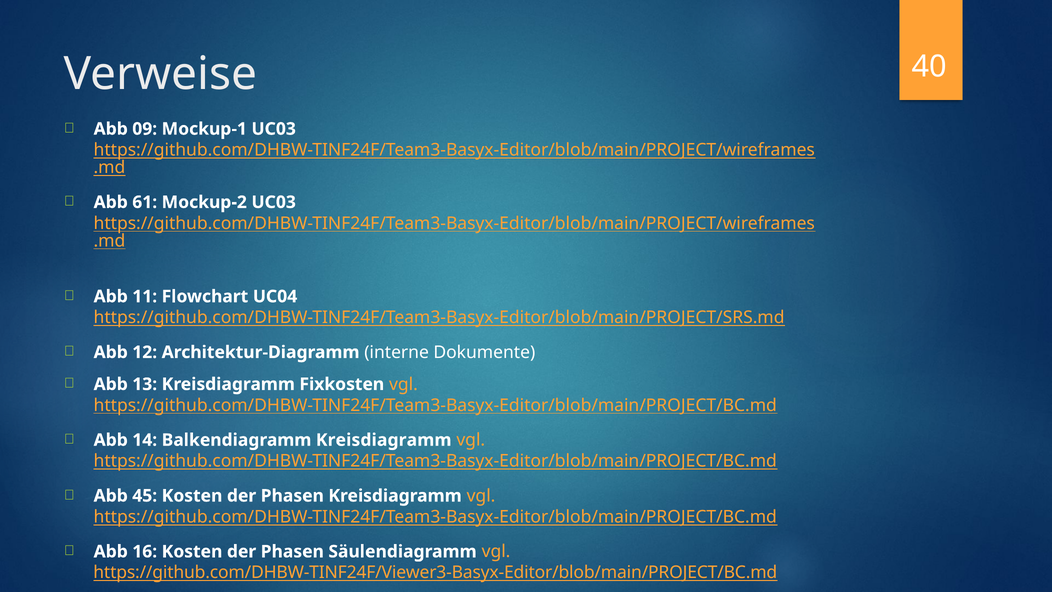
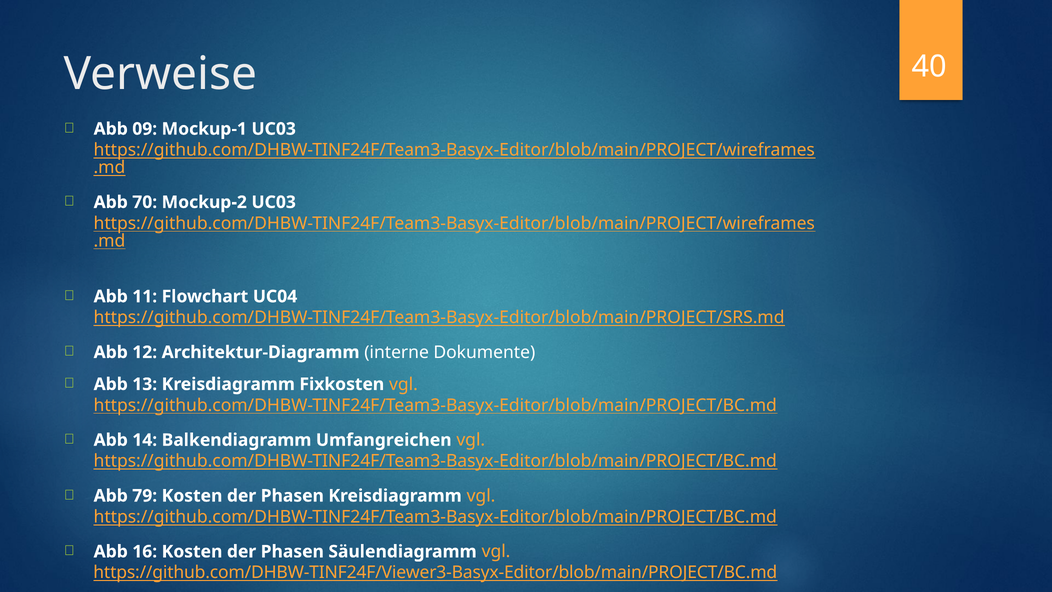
61: 61 -> 70 (145, 202)
Balkendiagramm Kreisdiagramm: Kreisdiagramm -> Umfangreichen (384, 440)
45: 45 -> 79 (145, 496)
